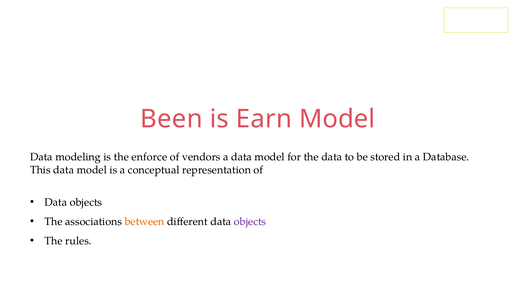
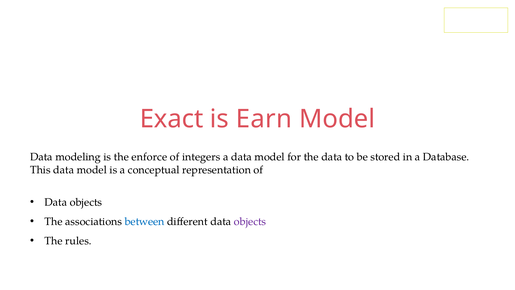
Been: Been -> Exact (172, 119)
vendors: vendors -> integers (201, 157)
between colour: orange -> blue (145, 221)
